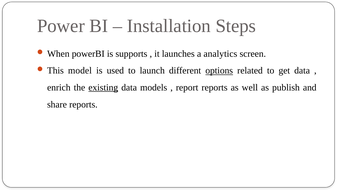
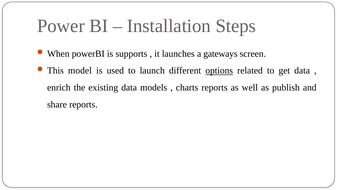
analytics: analytics -> gateways (220, 54)
existing underline: present -> none (103, 87)
report: report -> charts (187, 87)
